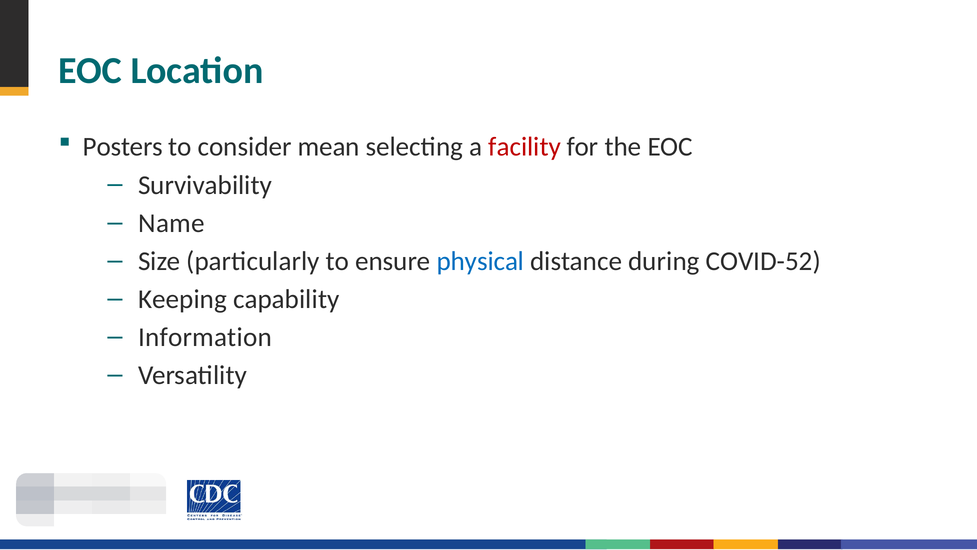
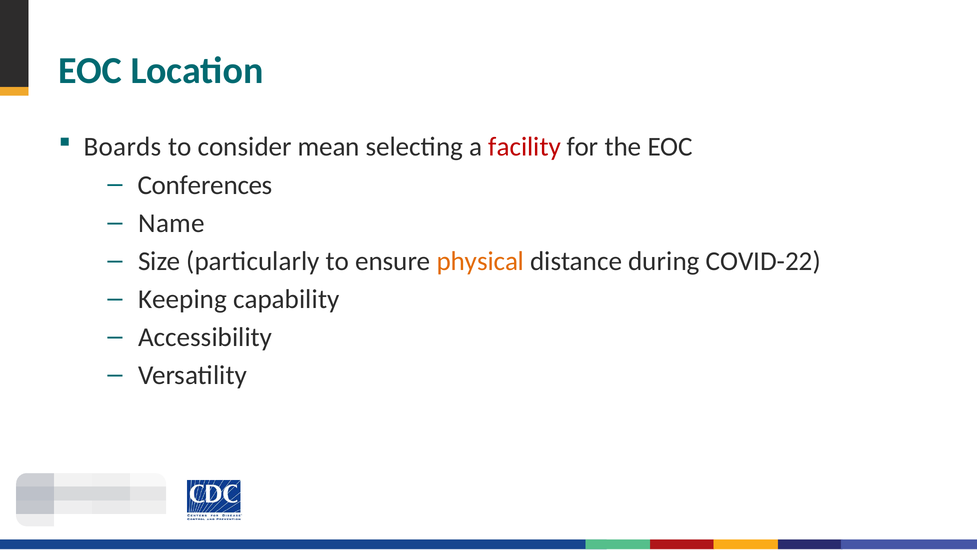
Posters: Posters -> Boards (123, 147)
Survivability: Survivability -> Conferences (205, 185)
physical colour: blue -> orange (480, 261)
COVID-52: COVID-52 -> COVID-22 (763, 261)
Information: Information -> Accessibility (205, 337)
